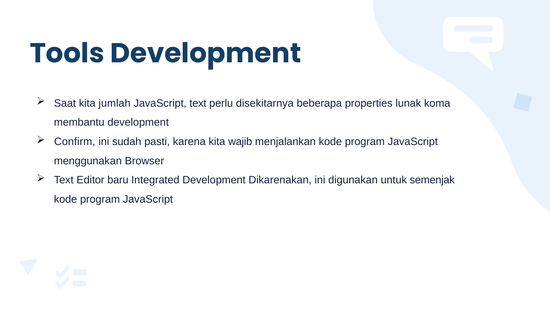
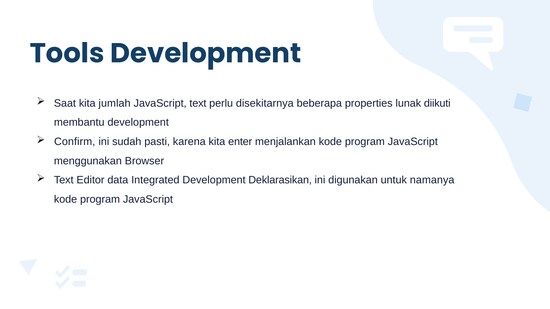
koma: koma -> diikuti (437, 103)
wajib: wajib -> enter (240, 142)
baru: baru -> data (118, 180)
Dikarenakan: Dikarenakan -> Deklarasikan (280, 180)
semenjak: semenjak -> namanya (432, 180)
